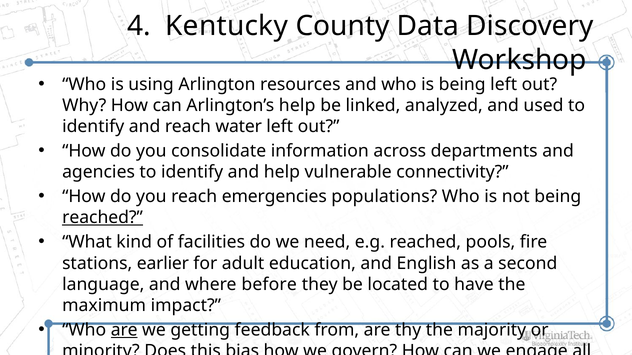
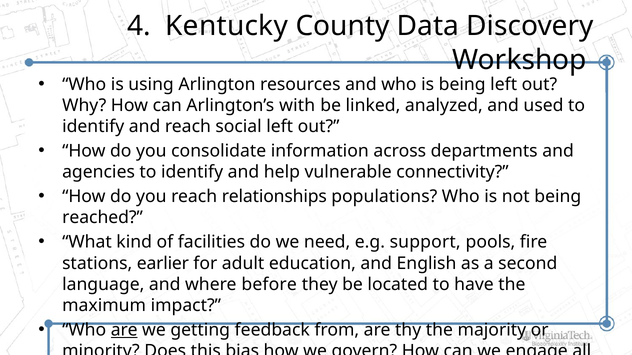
Arlington’s help: help -> with (297, 106)
water: water -> social (239, 127)
emergencies: emergencies -> relationships (274, 197)
reached underline: present -> none (103, 218)
e.g reached: reached -> support (425, 243)
